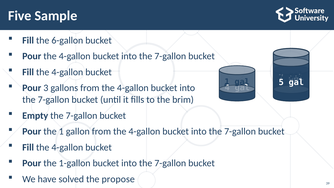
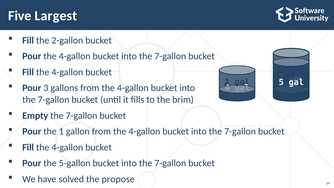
Sample: Sample -> Largest (56, 16)
6-gallon: 6-gallon -> 2-gallon (67, 40)
1-gallon: 1-gallon -> 5-gallon (75, 163)
